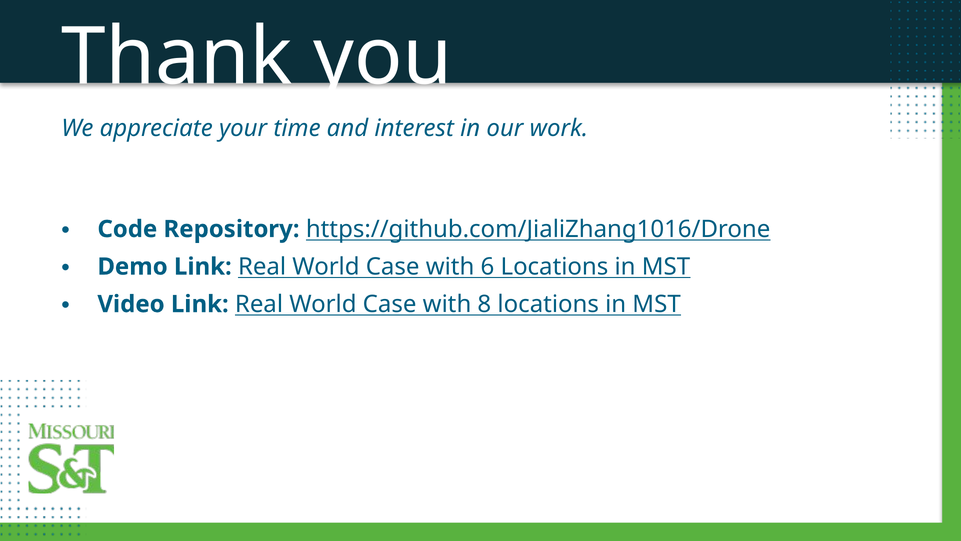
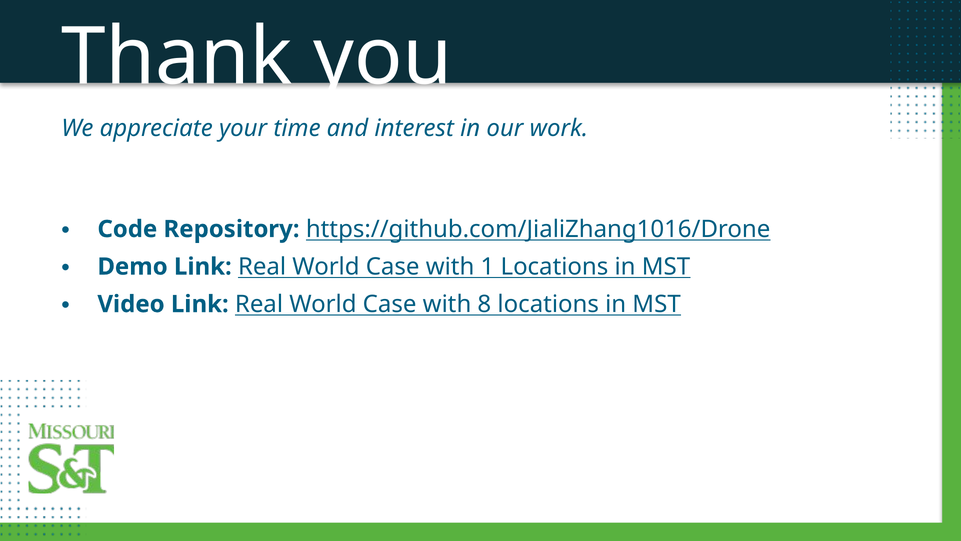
6: 6 -> 1 (487, 266)
